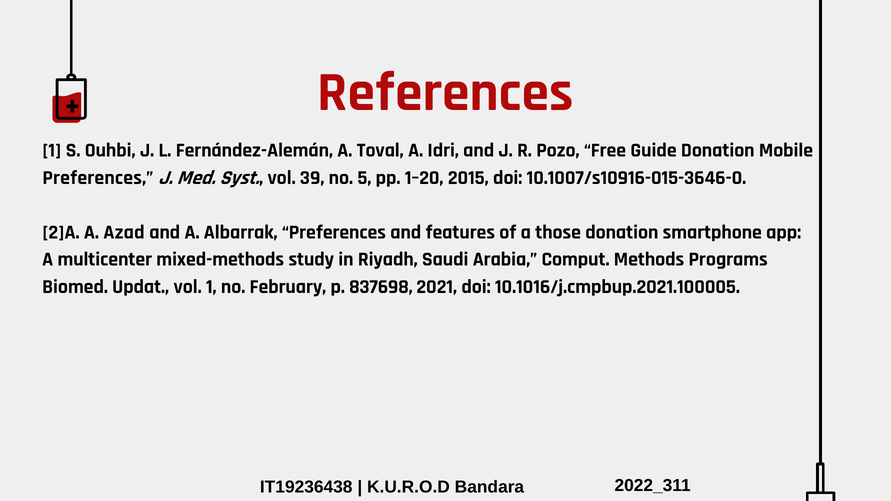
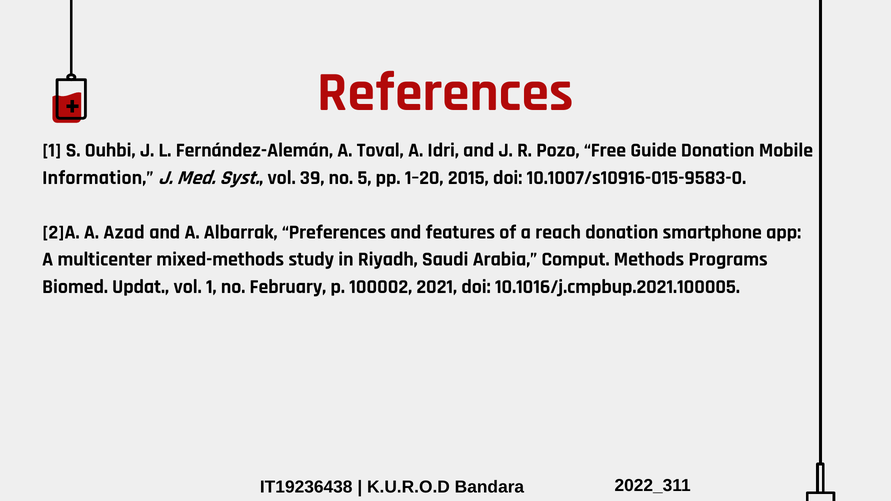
Preferences: Preferences -> Information (98, 178)
10.1007/s10916-015-3646-0: 10.1007/s10916-015-3646-0 -> 10.1007/s10916-015-9583-0 (636, 178)
those: those -> reach (558, 232)
837698: 837698 -> 100002 (381, 287)
